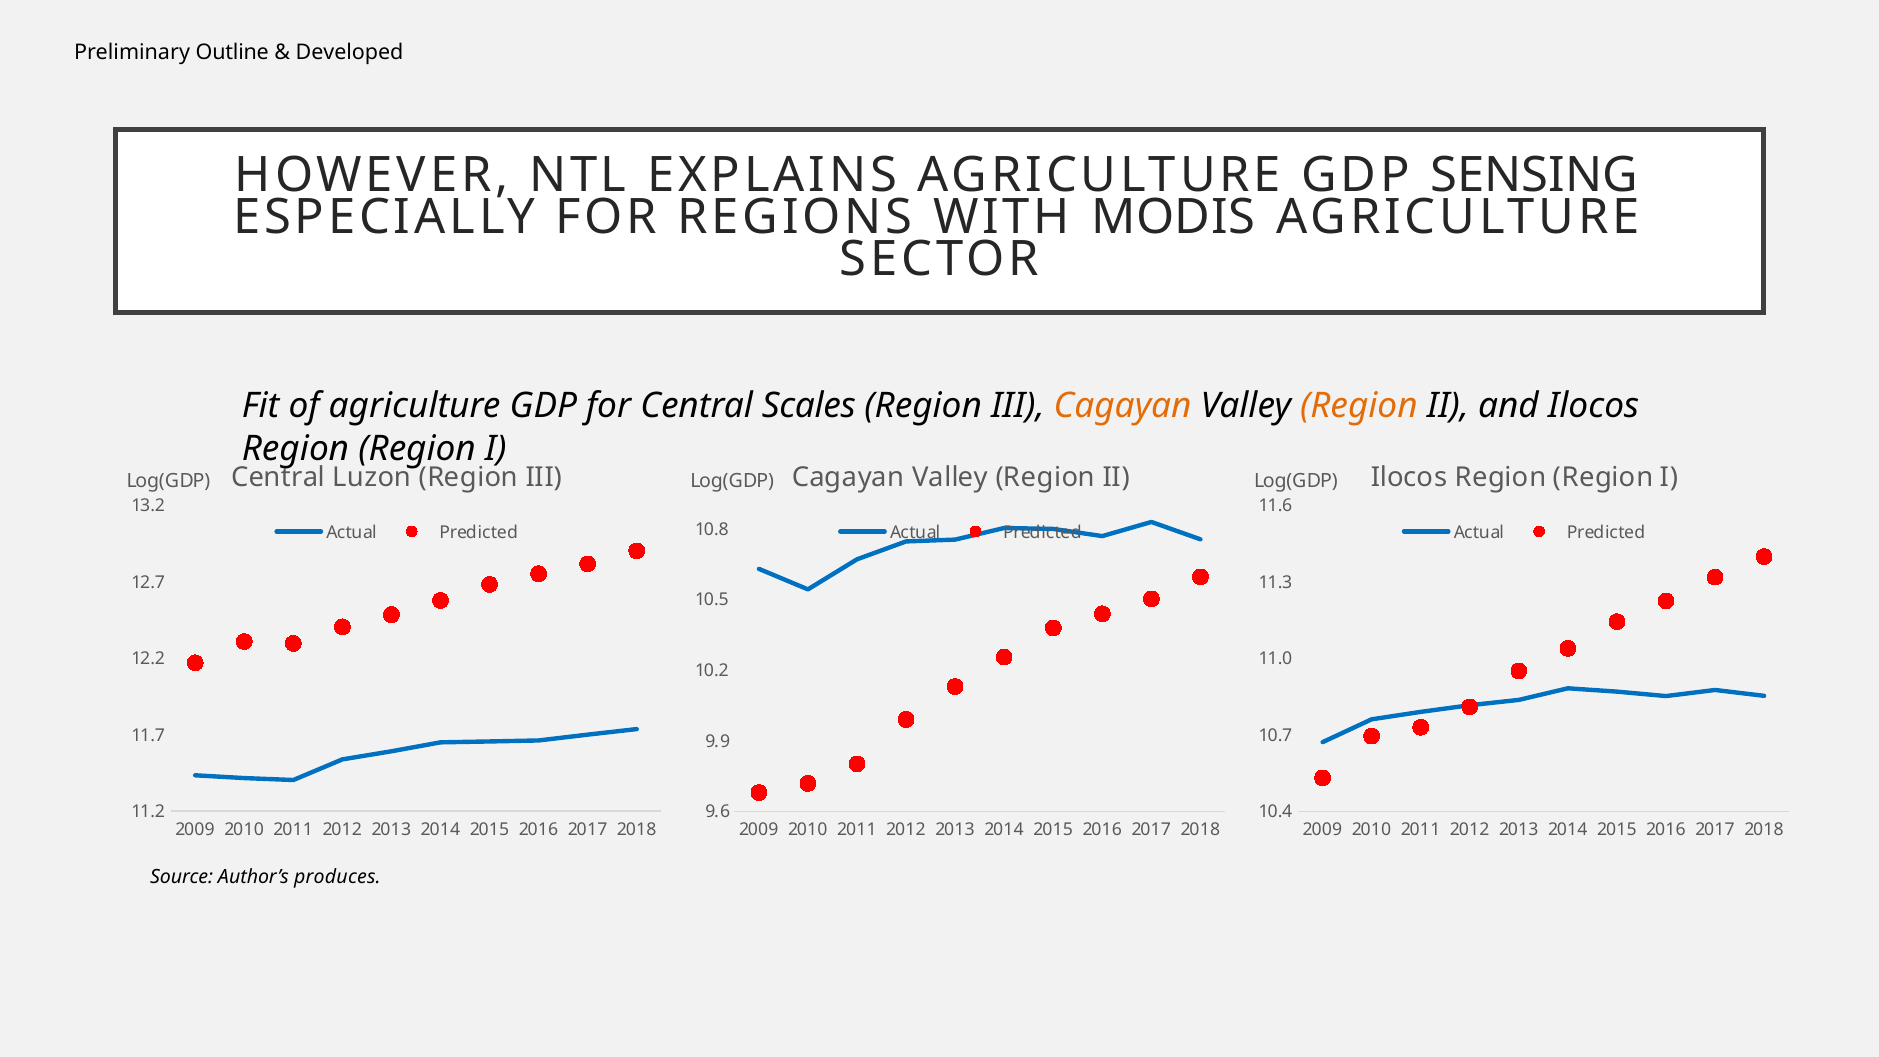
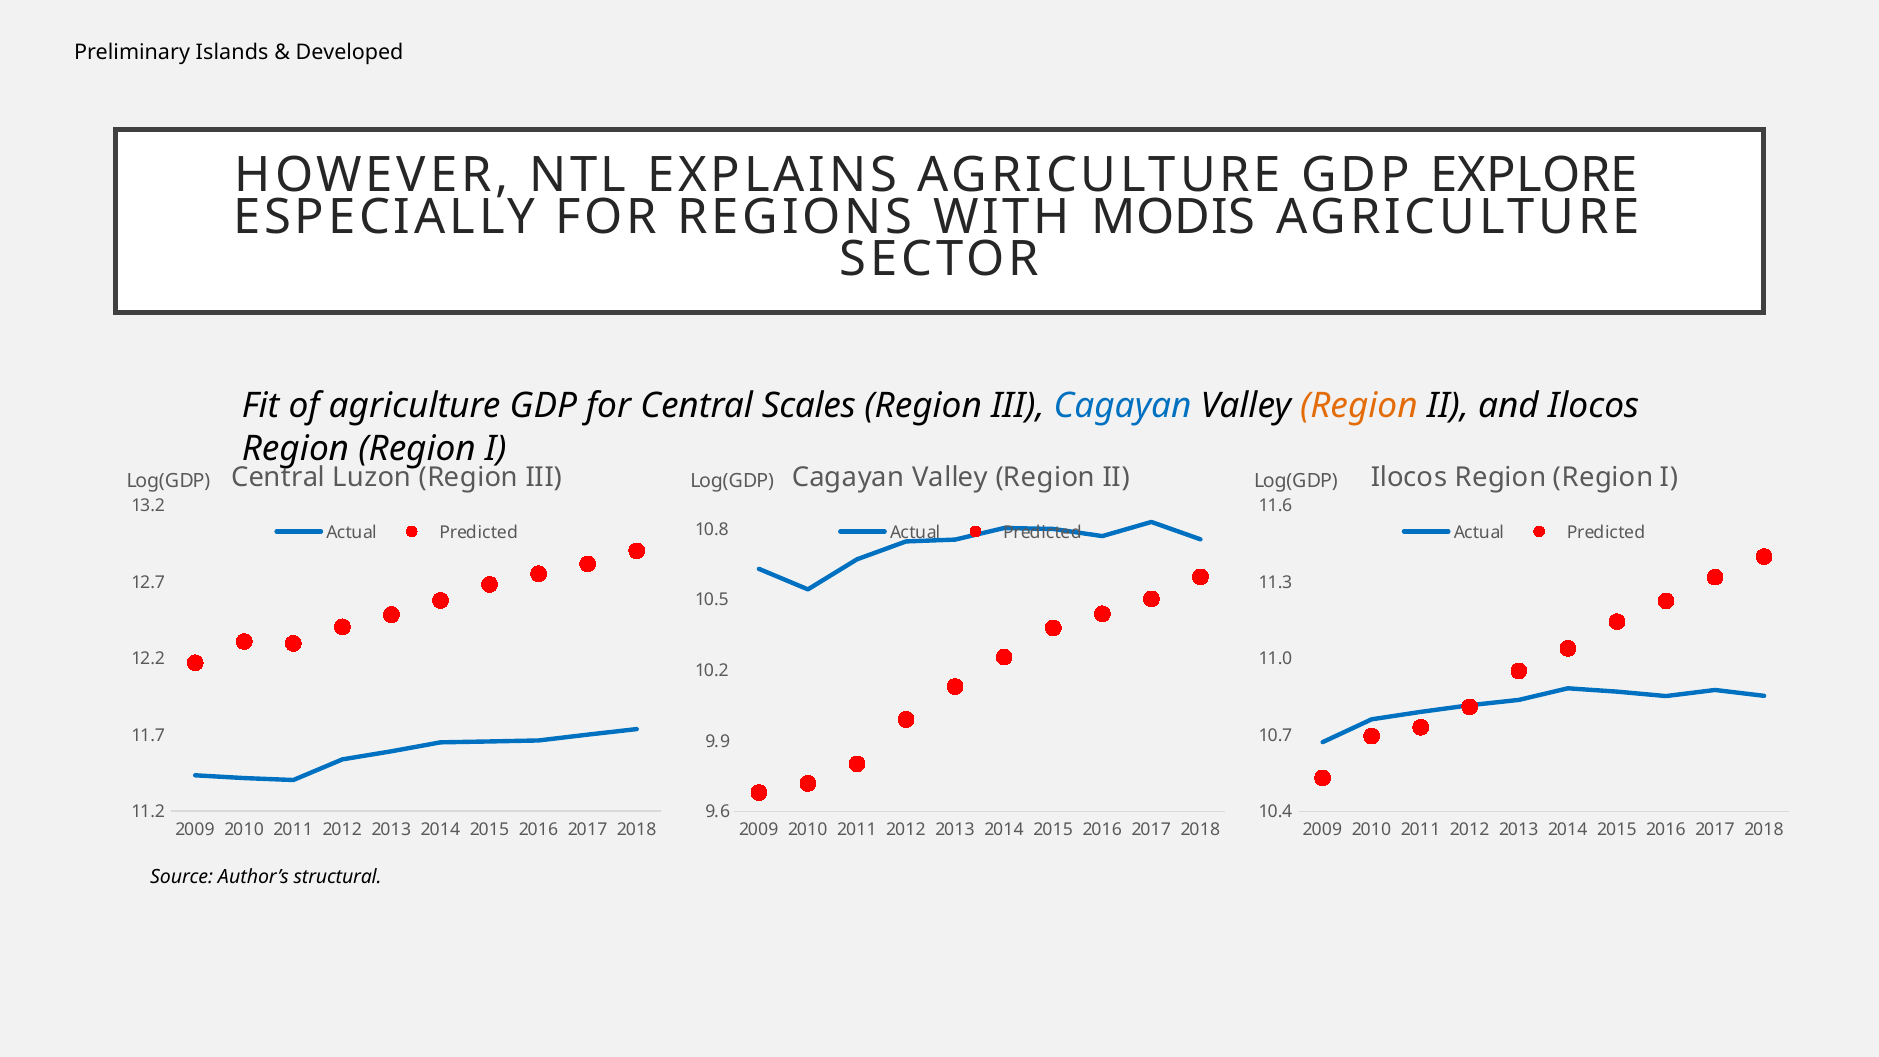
Outline: Outline -> Islands (232, 53)
SENSING: SENSING -> EXPLORE (1534, 175)
Cagayan colour: orange -> blue (1123, 406)
produces: produces -> structural (338, 877)
